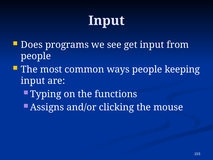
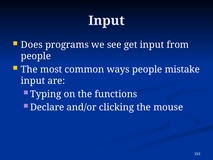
keeping: keeping -> mistake (182, 69)
Assigns: Assigns -> Declare (47, 107)
